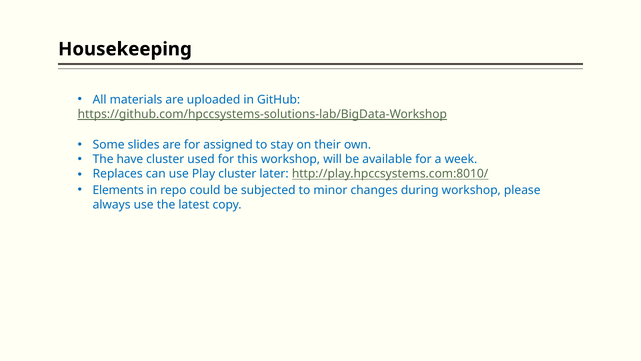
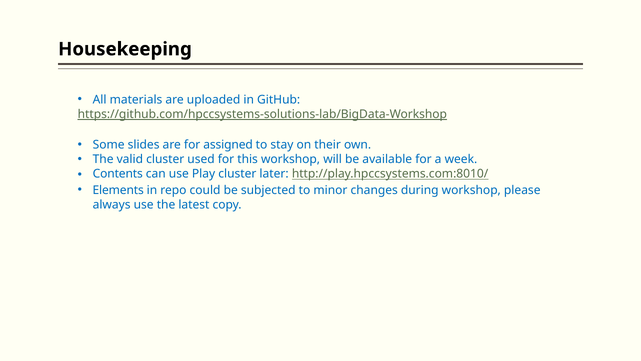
have: have -> valid (130, 159)
Replaces: Replaces -> Contents (118, 174)
